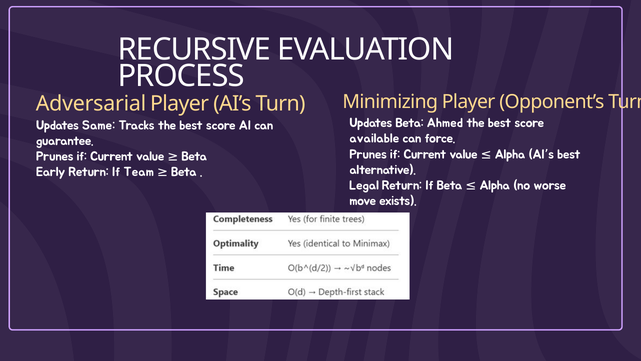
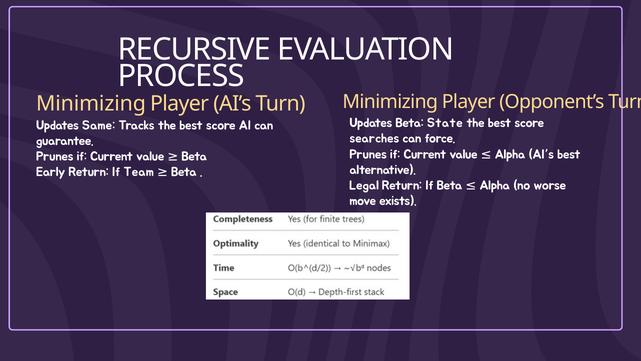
Adversarial: Adversarial -> Minimizing (91, 103)
Ahmed: Ahmed -> State (445, 123)
available: available -> searches (374, 139)
